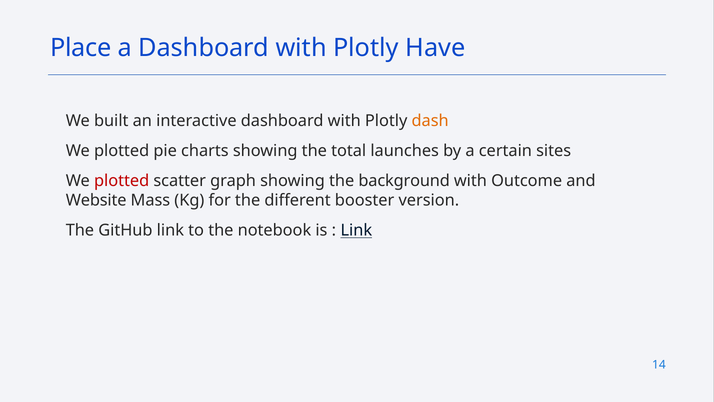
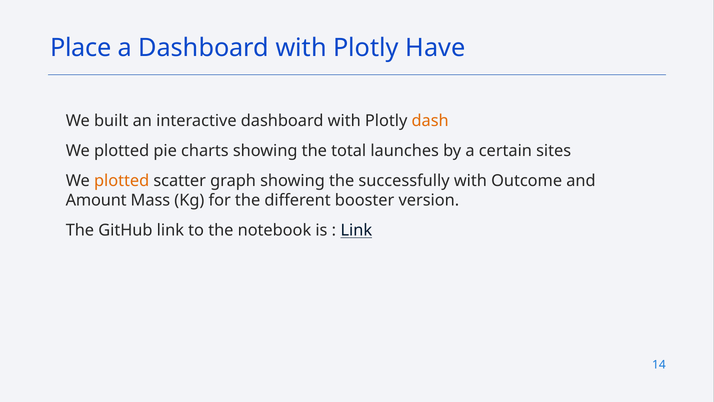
plotted colour: red -> orange (122, 181)
background: background -> successfully (404, 181)
Website: Website -> Amount (96, 200)
